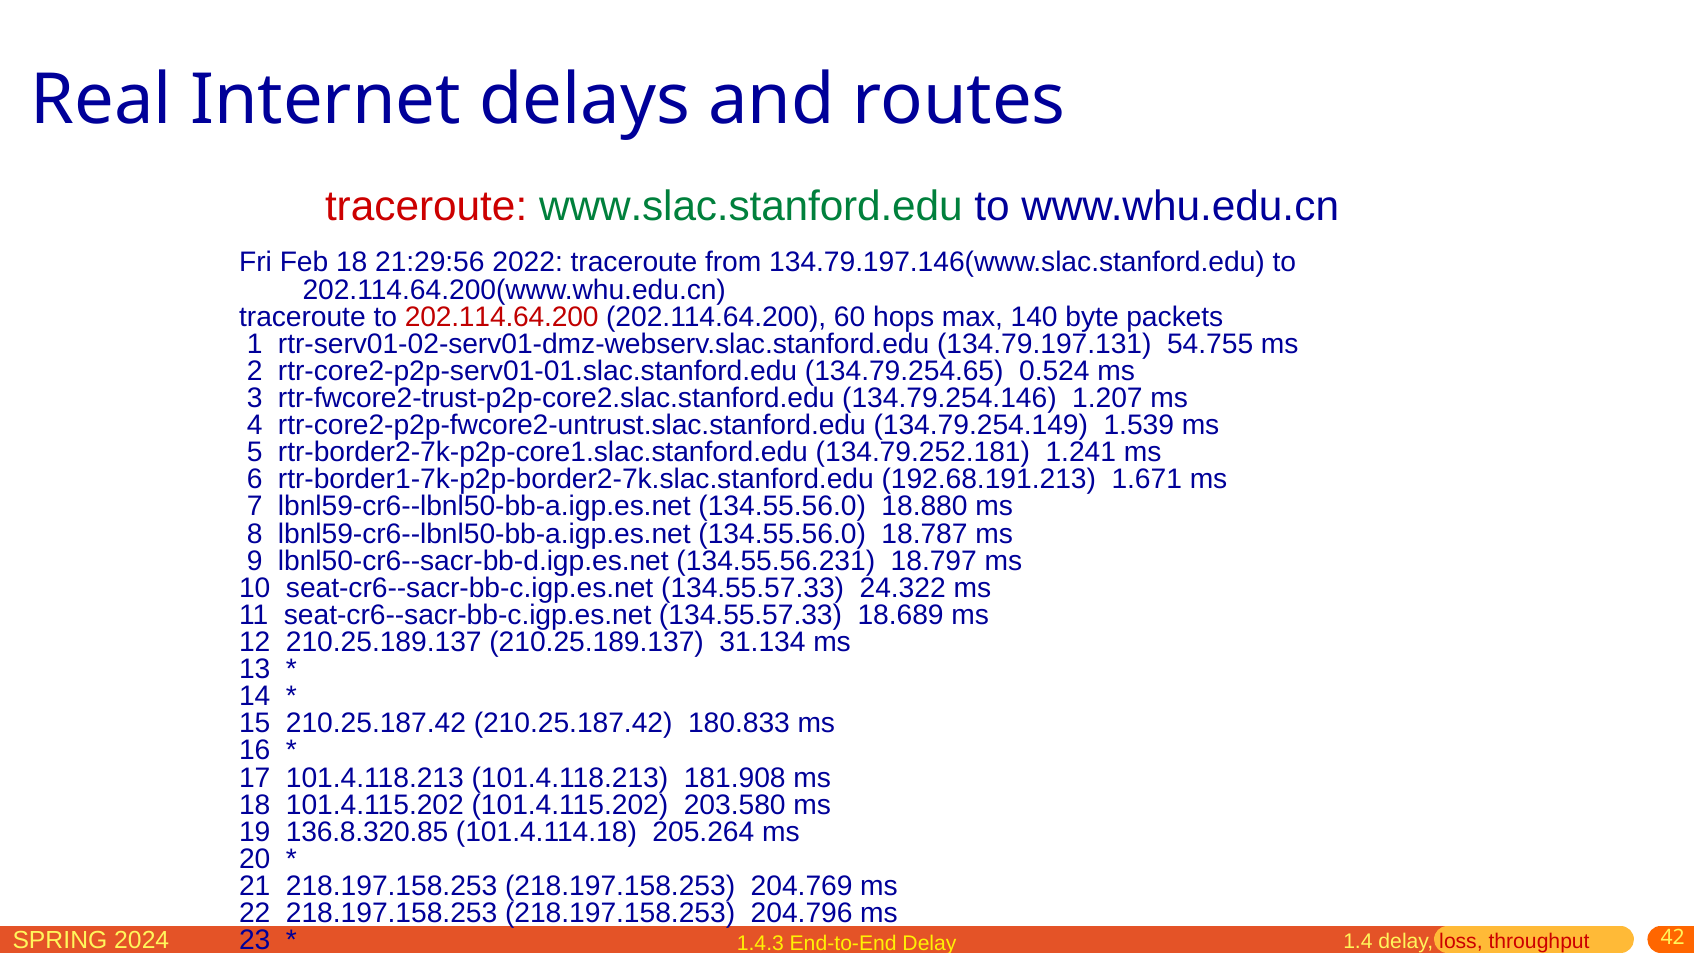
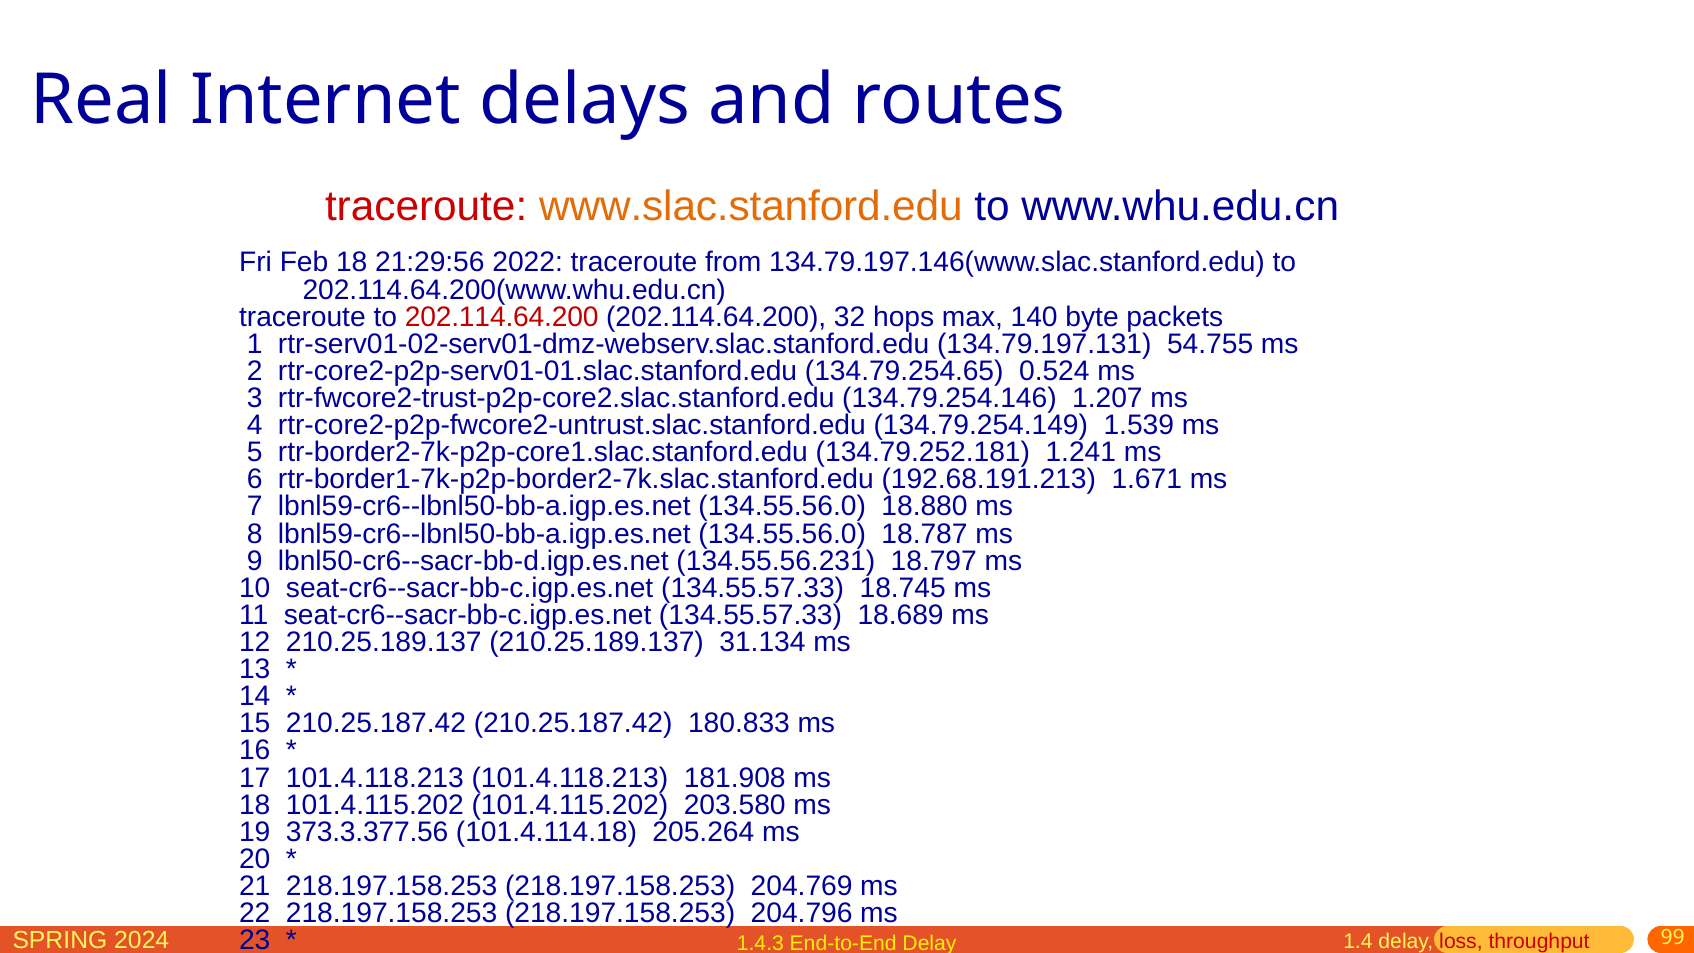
www.slac.stanford.edu colour: green -> orange (751, 206)
60: 60 -> 32 (850, 317)
24.322: 24.322 -> 18.745 (903, 588)
136.8.320.85: 136.8.320.85 -> 373.3.377.56 (367, 832)
42: 42 -> 99 (1673, 938)
